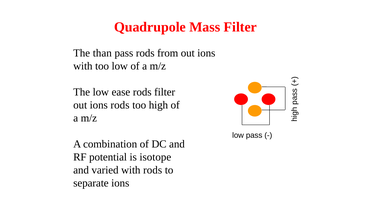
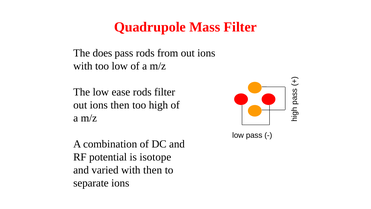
than: than -> does (102, 53)
ions rods: rods -> then (120, 105)
with rods: rods -> then (153, 170)
